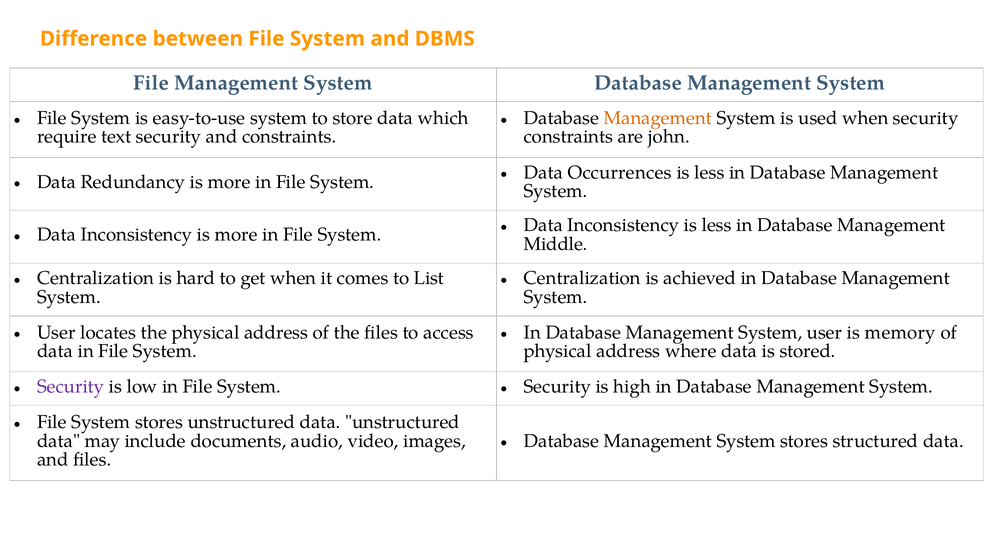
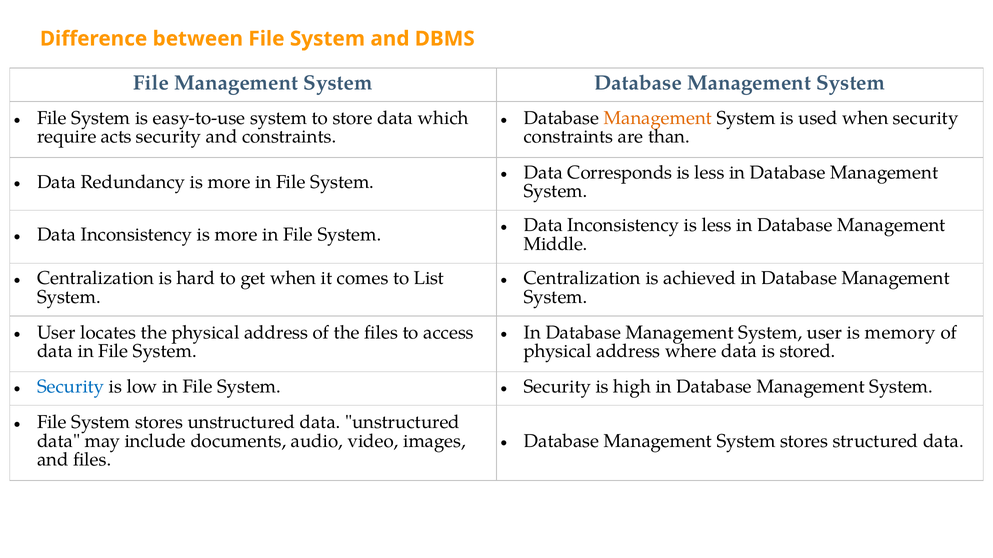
text: text -> acts (116, 137)
john: john -> than (669, 137)
Occurrences: Occurrences -> Corresponds (620, 173)
Security colour: purple -> blue (71, 387)
